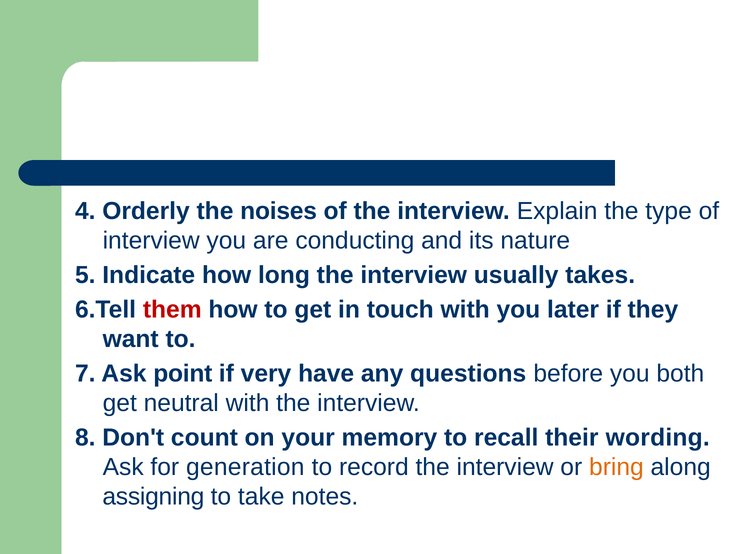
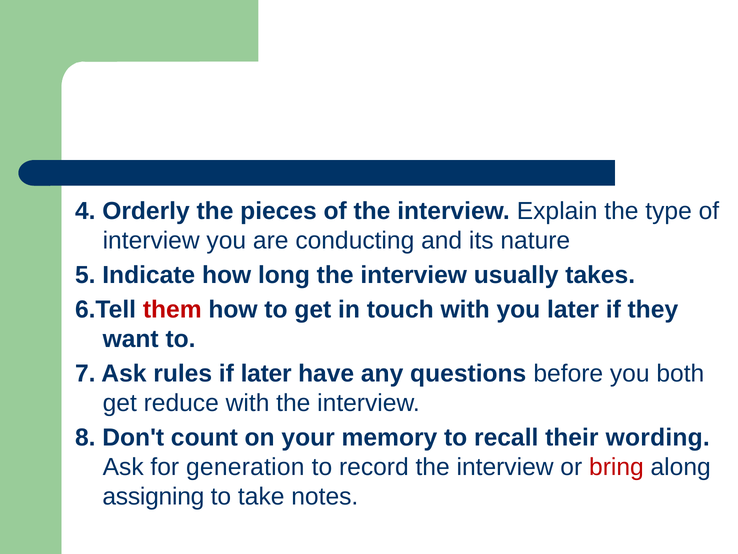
noises: noises -> pieces (279, 211)
point: point -> rules (183, 373)
if very: very -> later (266, 373)
neutral: neutral -> reduce (181, 403)
bring colour: orange -> red (616, 467)
